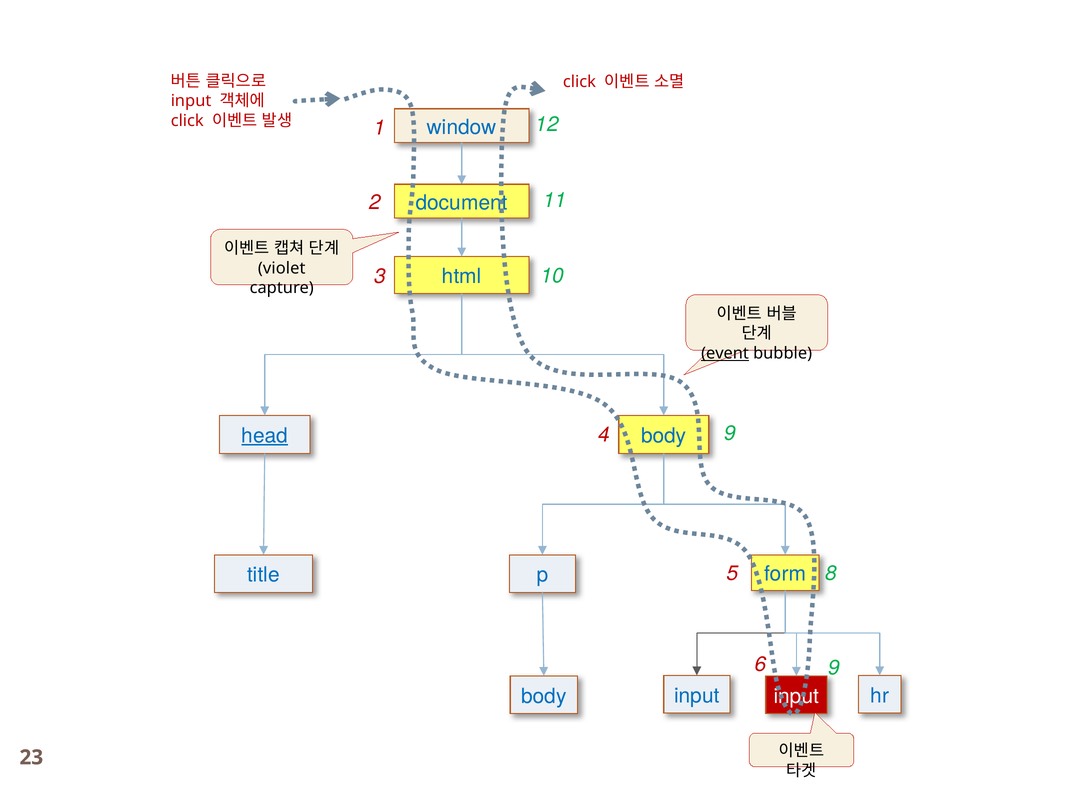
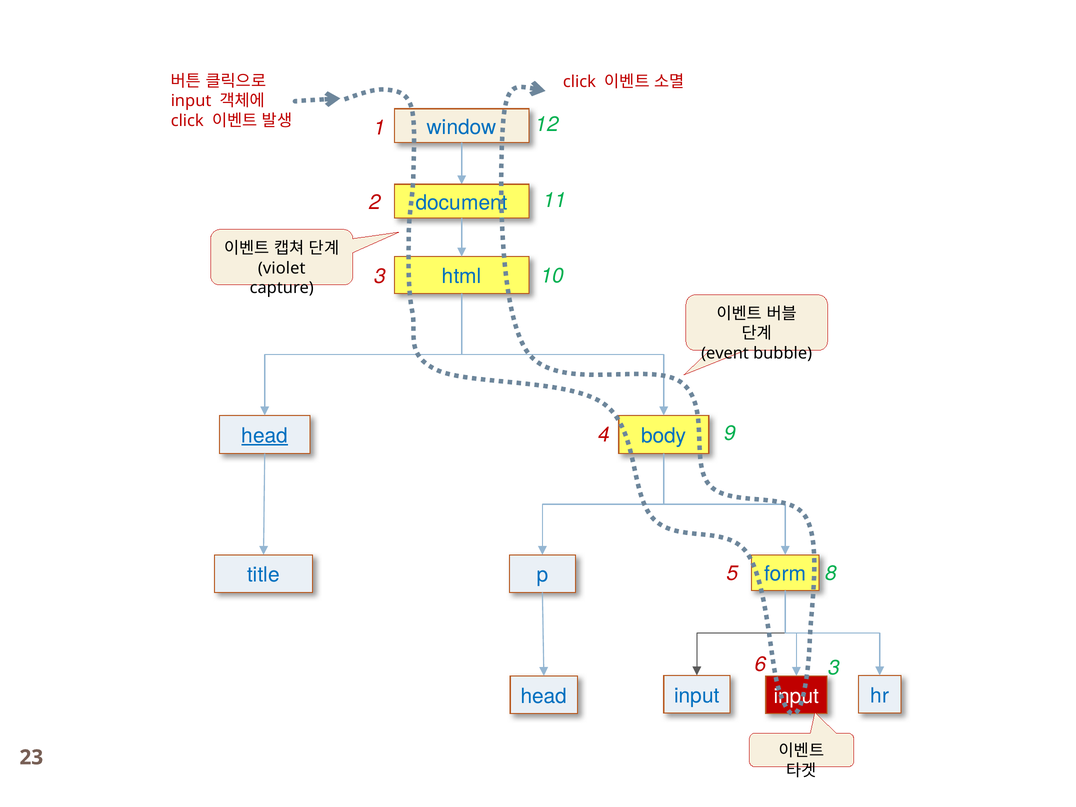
event underline: present -> none (725, 353)
6 9: 9 -> 3 (834, 668)
body: body -> head (544, 696)
